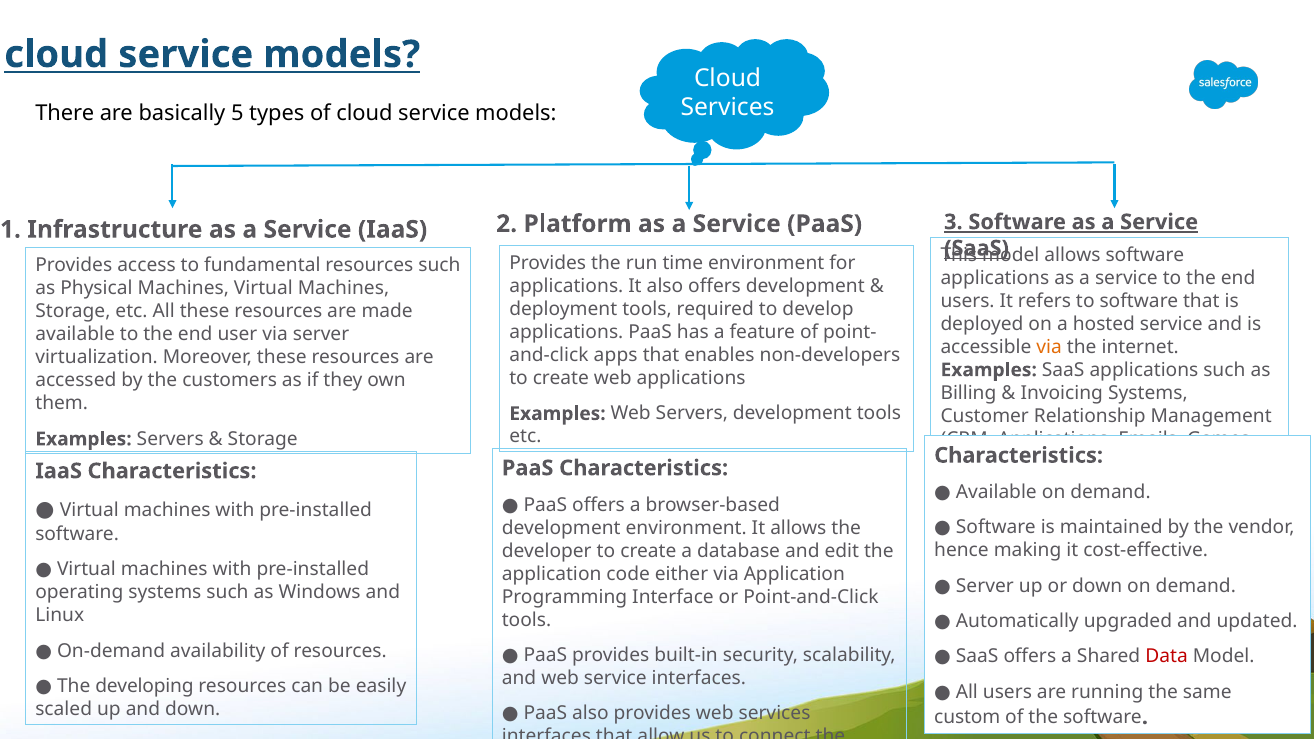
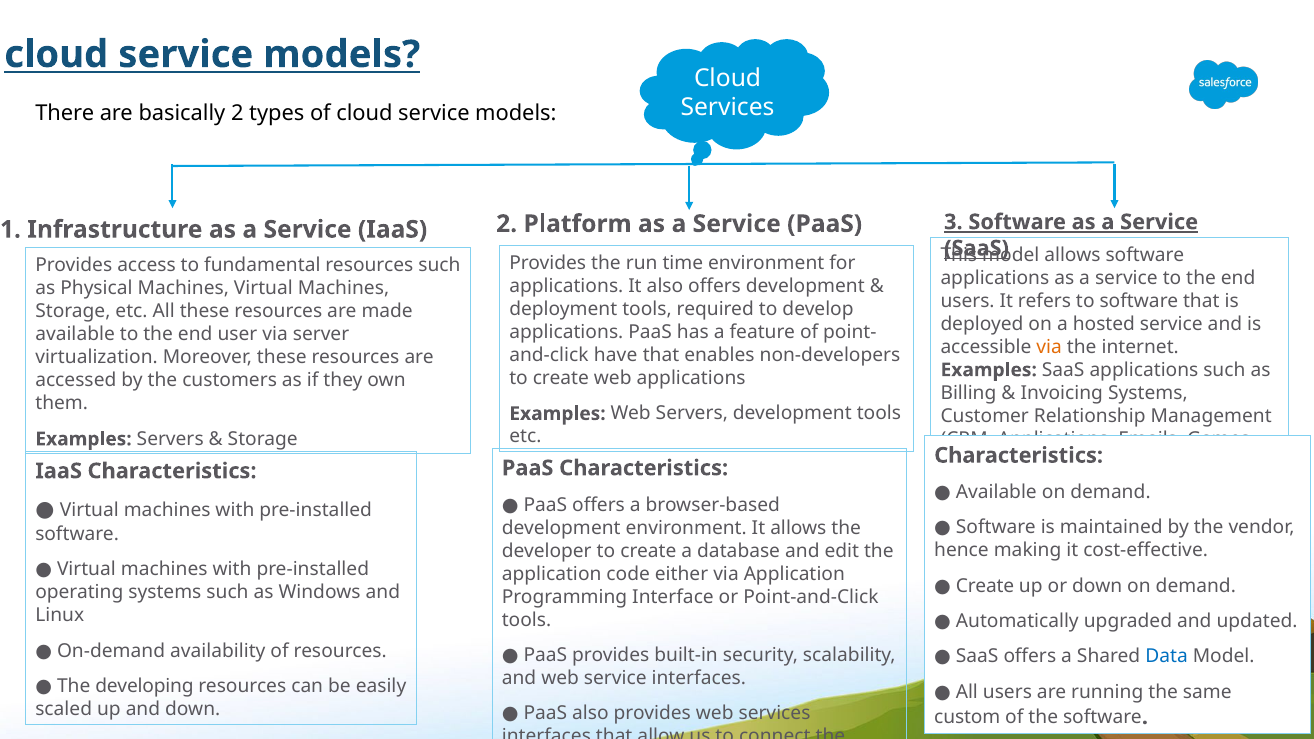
basically 5: 5 -> 2 (237, 113)
apps: apps -> have (616, 355)
Server: Server -> Create (985, 586)
Data colour: red -> blue (1167, 657)
